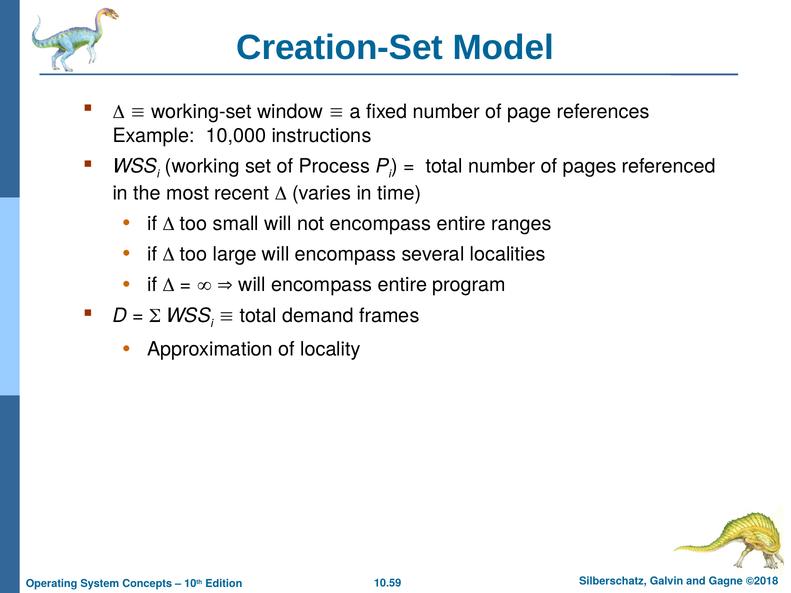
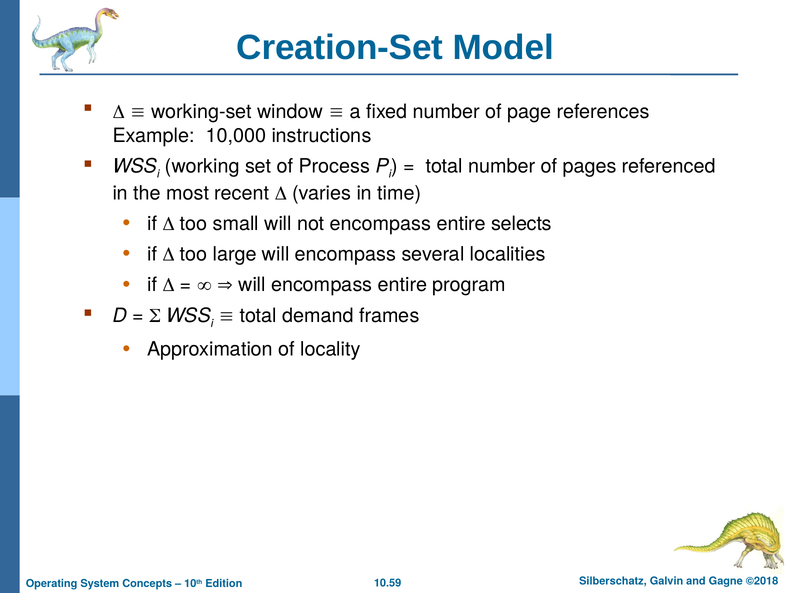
ranges: ranges -> selects (522, 224)
